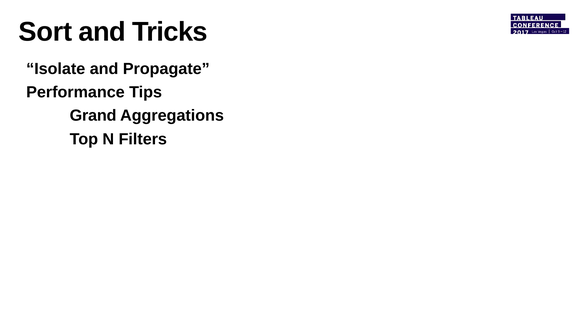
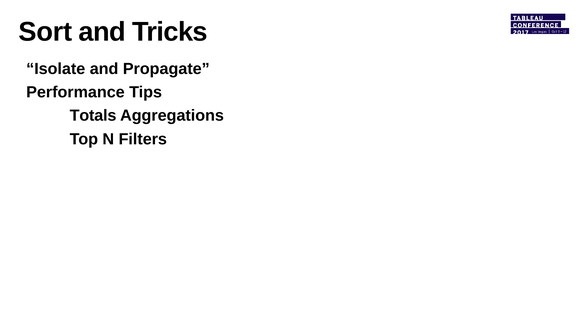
Grand: Grand -> Totals (93, 116)
